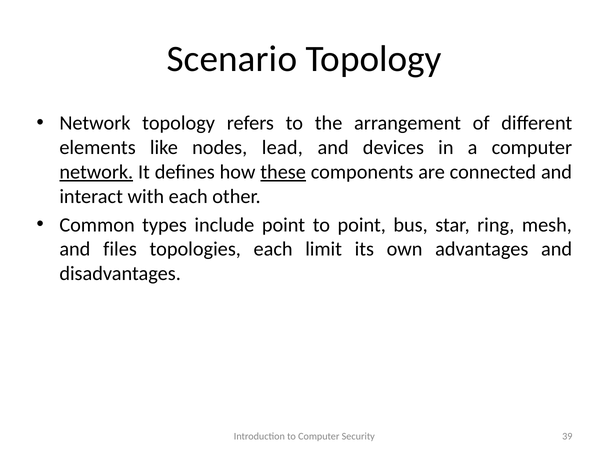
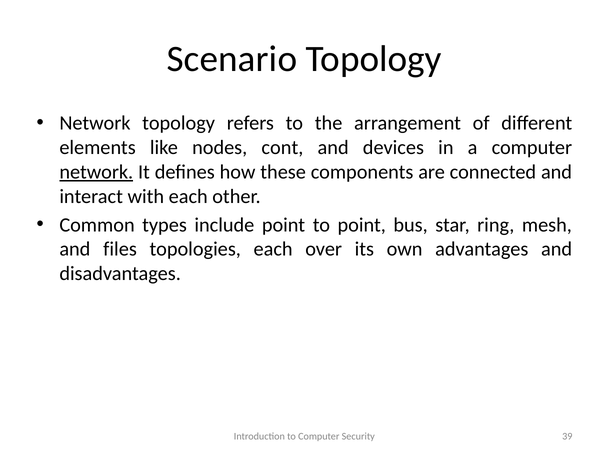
lead: lead -> cont (282, 148)
these underline: present -> none (283, 172)
limit: limit -> over (324, 249)
